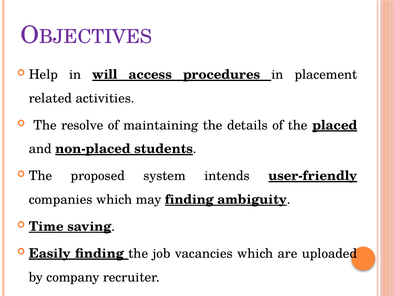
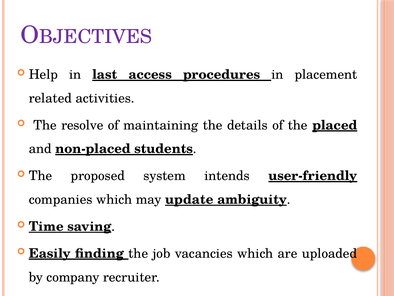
will: will -> last (105, 74)
may finding: finding -> update (189, 199)
